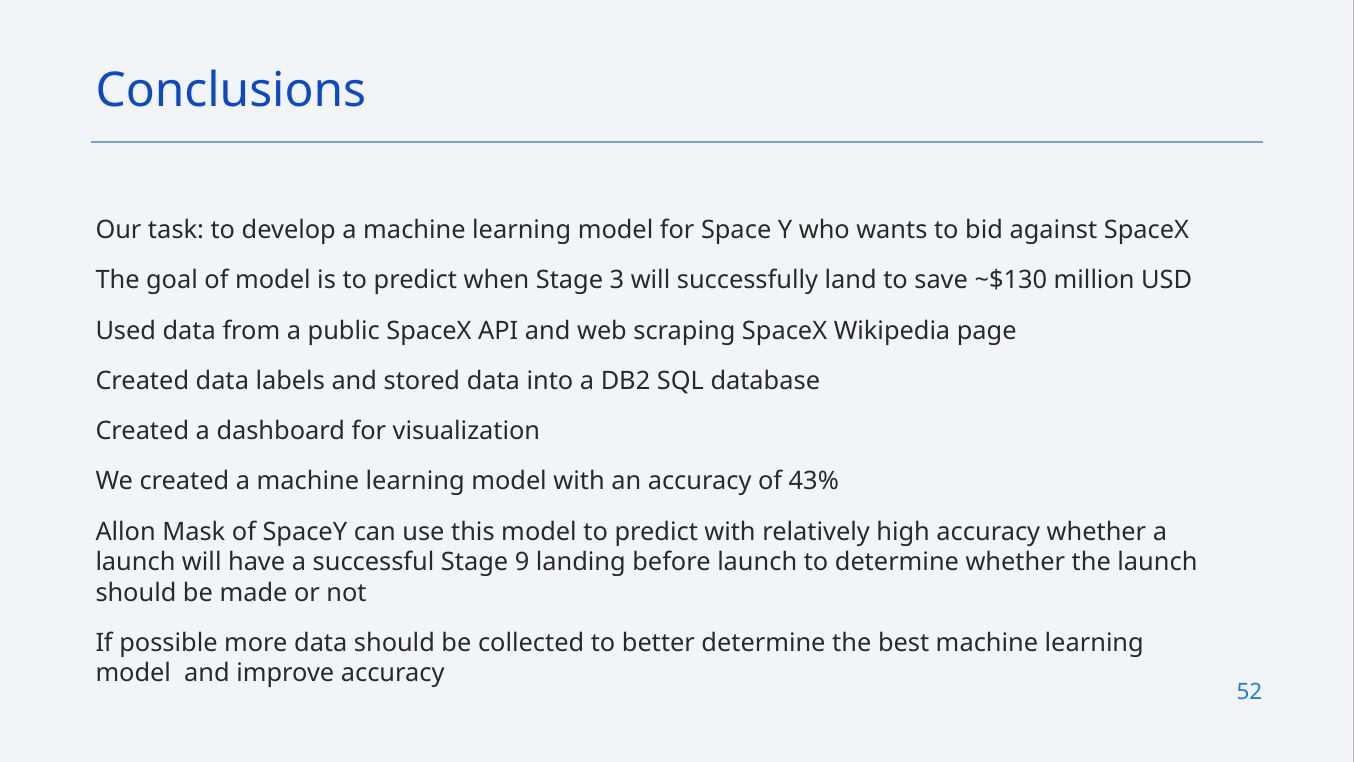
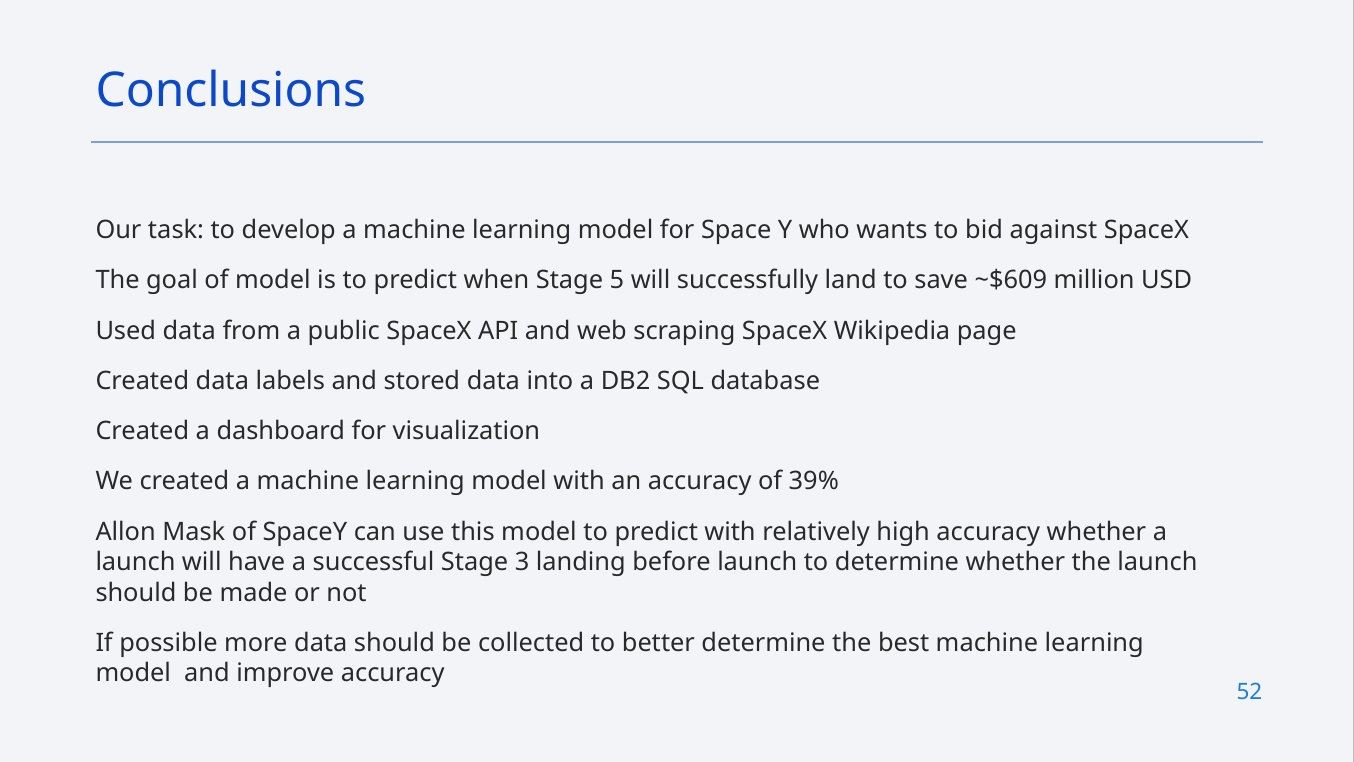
3: 3 -> 5 (617, 280)
~$130: ~$130 -> ~$609 (1011, 280)
43%: 43% -> 39% (814, 481)
9: 9 -> 3 (522, 562)
